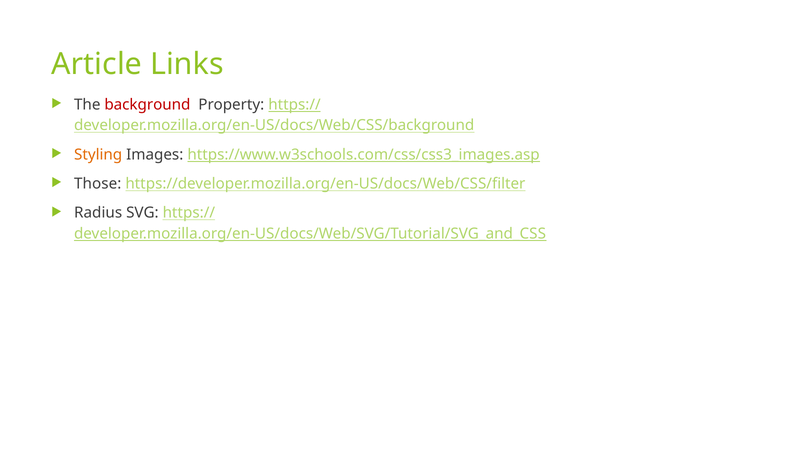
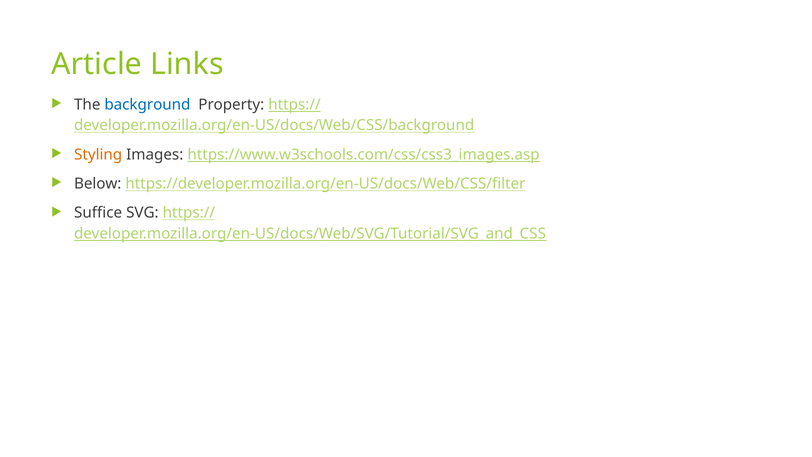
background colour: red -> blue (147, 105)
Those: Those -> Below (98, 184)
Radius: Radius -> Suffice (98, 213)
